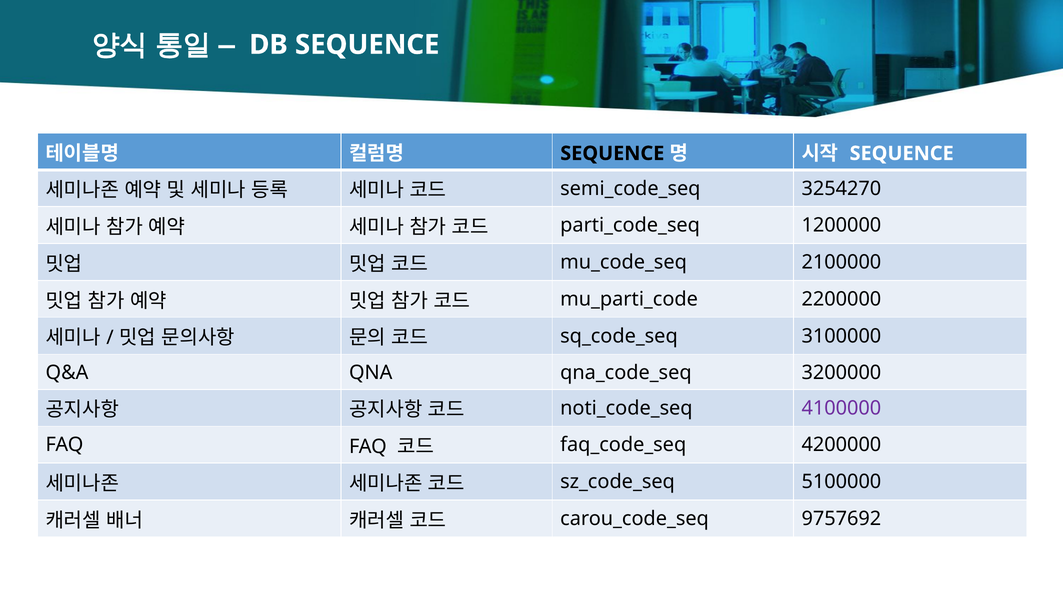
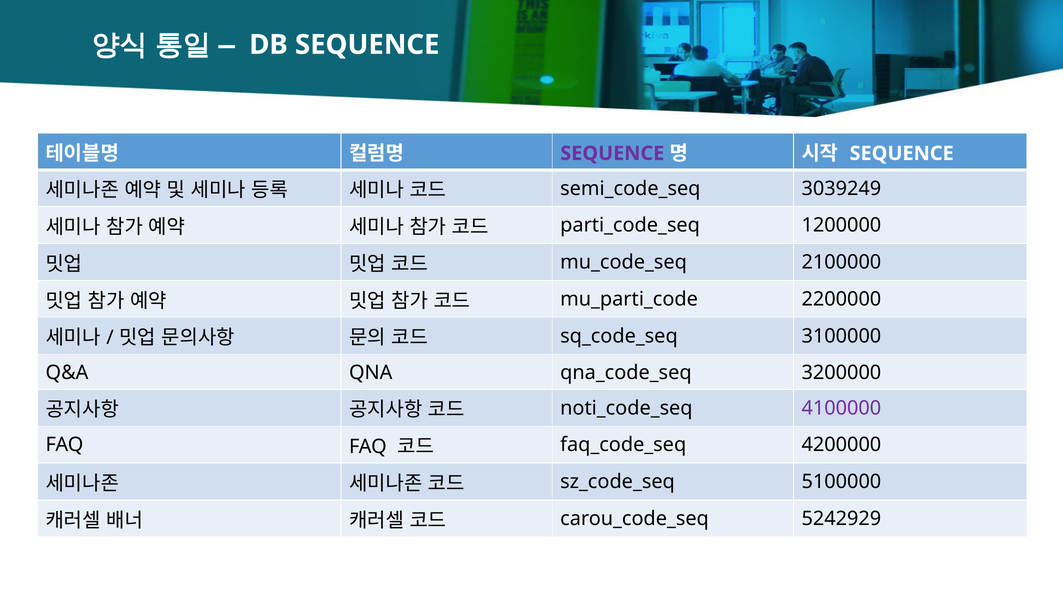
SEQUENCE colour: black -> purple (612, 153)
3254270: 3254270 -> 3039249 (841, 188)
9757692: 9757692 -> 5242929 (841, 519)
